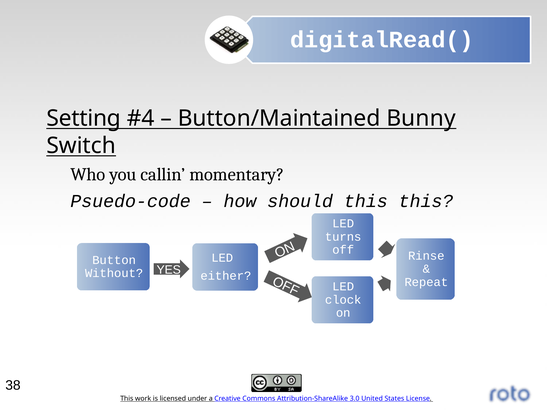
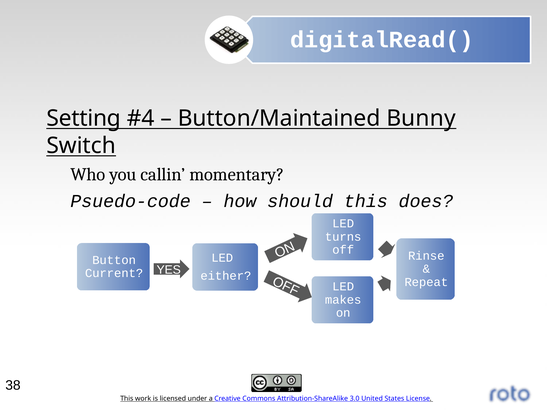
this this: this -> does (426, 201)
Without: Without -> Current (114, 273)
clock: clock -> makes (343, 300)
